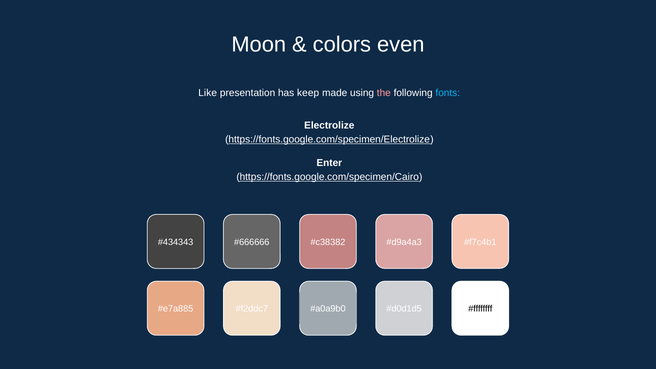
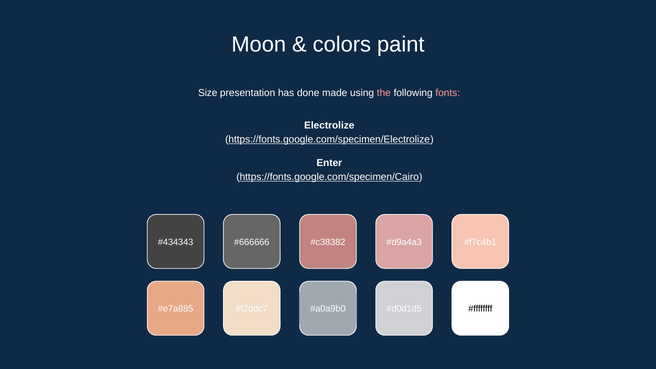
even: even -> paint (401, 44)
Like: Like -> Size (208, 93)
keep: keep -> done (308, 93)
fonts colour: light blue -> pink (448, 93)
